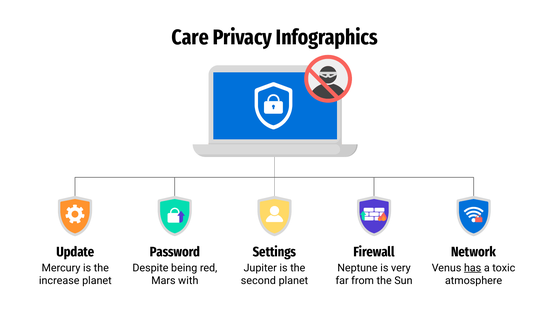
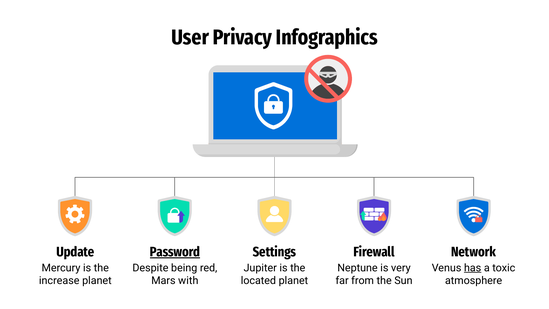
Care: Care -> User (190, 37)
Password underline: none -> present (175, 252)
second: second -> located (258, 281)
